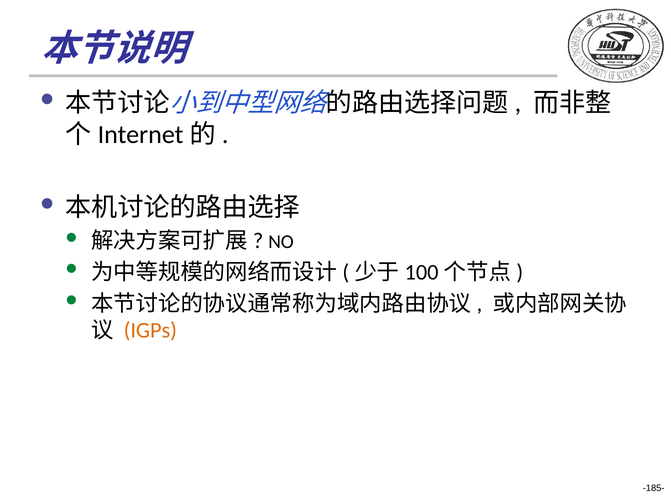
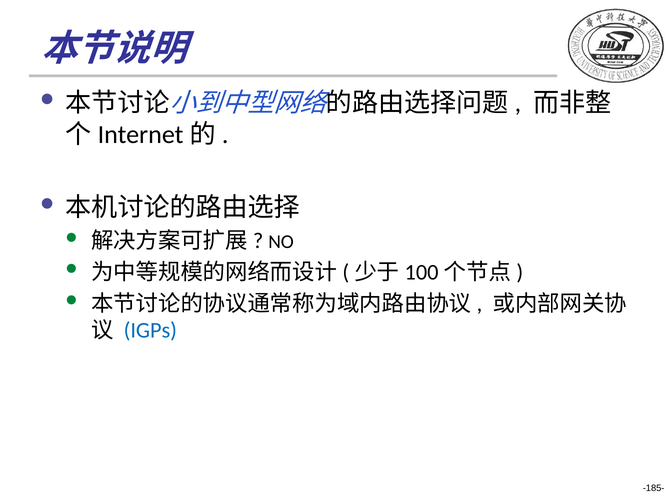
IGPs colour: orange -> blue (150, 331)
